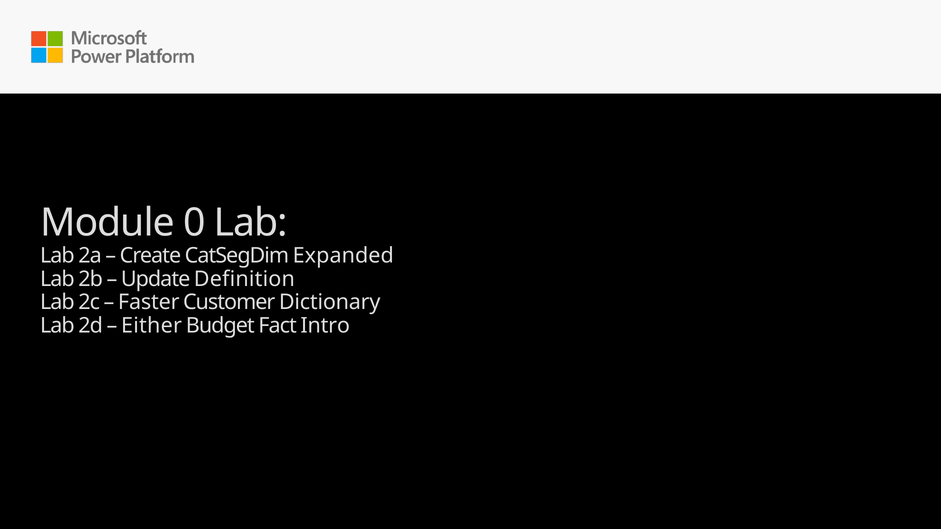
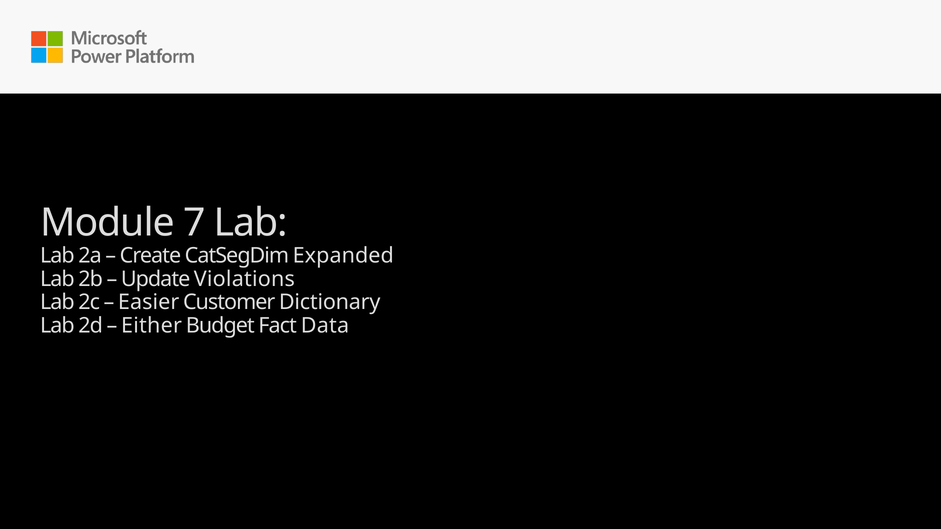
0: 0 -> 7 (194, 223)
Definition: Definition -> Violations (244, 279)
Faster: Faster -> Easier (149, 303)
Intro: Intro -> Data (325, 326)
